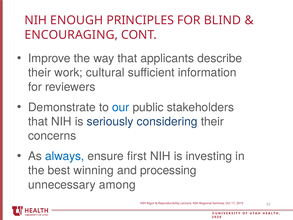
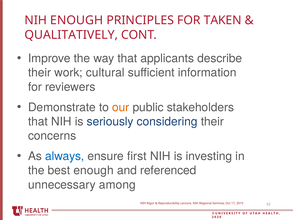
BLIND: BLIND -> TAKEN (223, 20)
ENCOURAGING: ENCOURAGING -> QUALITATIVELY (71, 35)
our colour: blue -> orange (121, 107)
best winning: winning -> enough (94, 170)
processing: processing -> referenced (168, 170)
